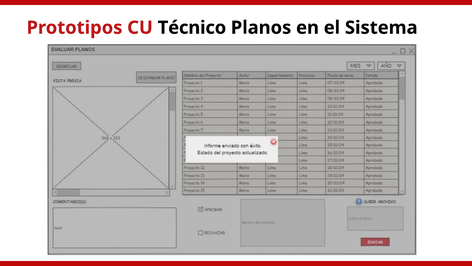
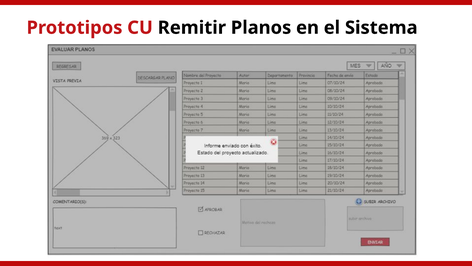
Técnico: Técnico -> Remitir (192, 28)
